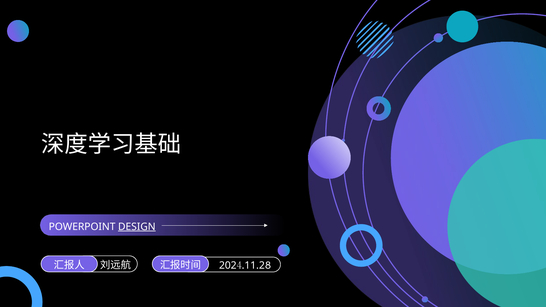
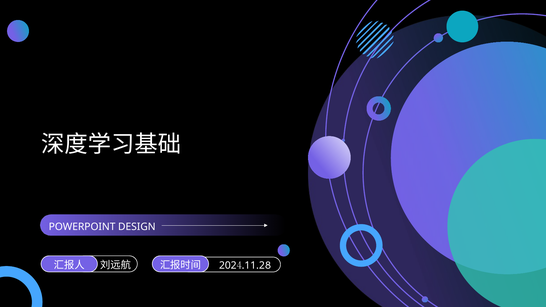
DESIGN underline: present -> none (137, 227)
